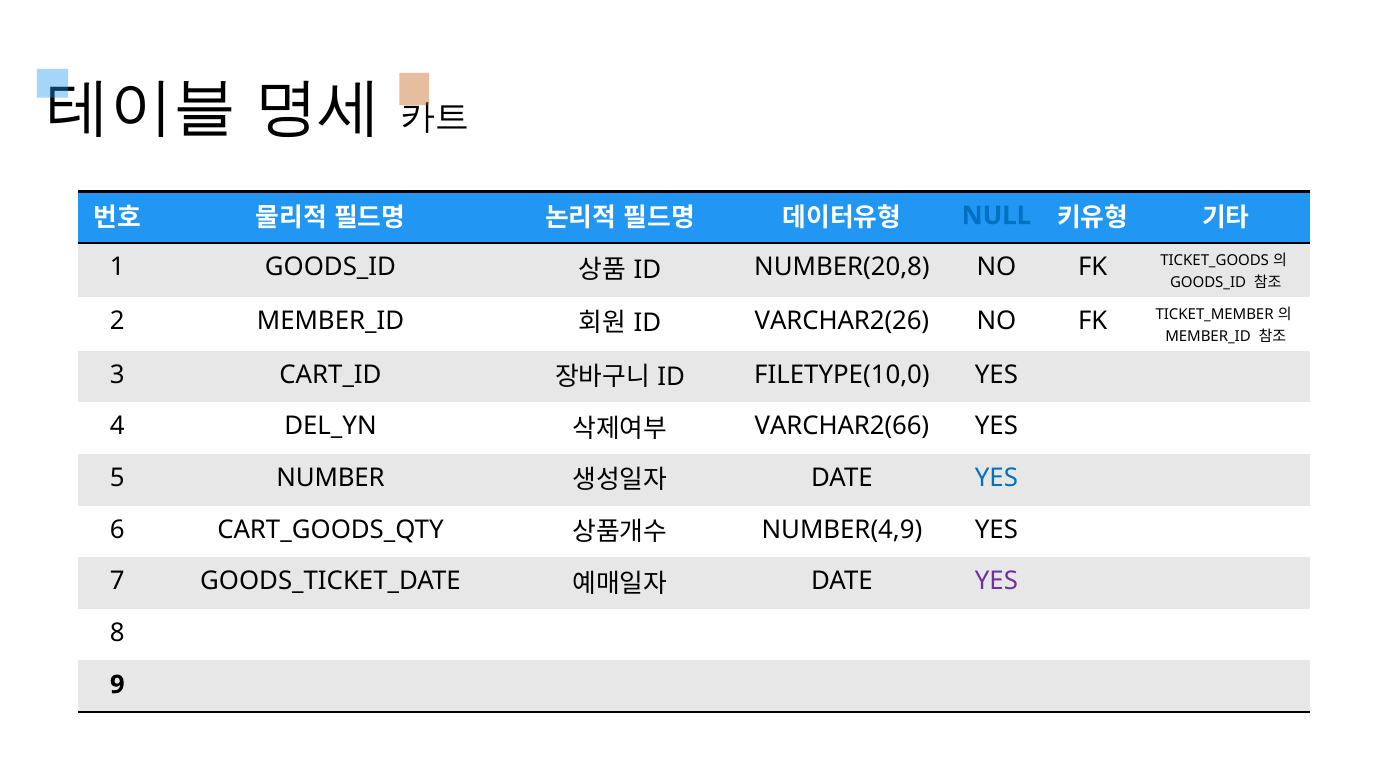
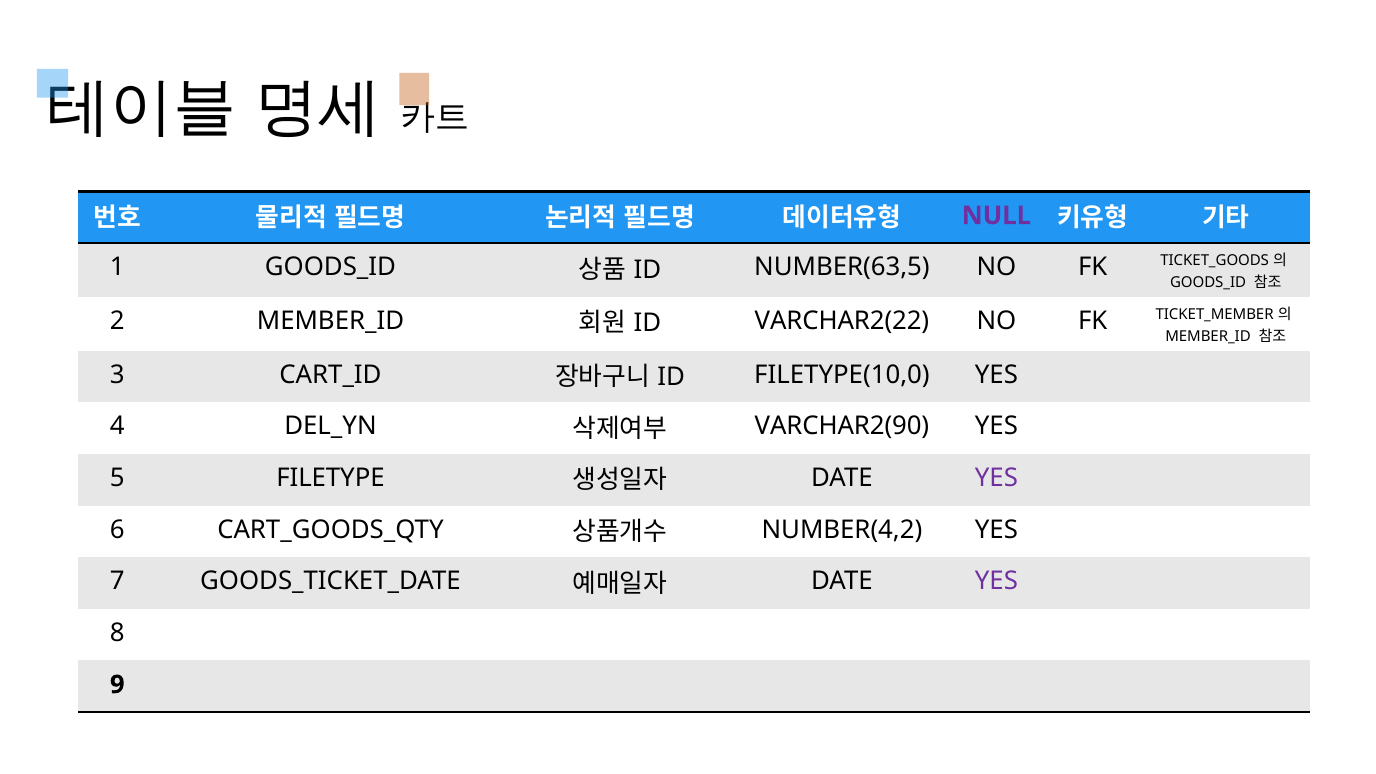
NULL colour: blue -> purple (996, 216)
NUMBER(20,8: NUMBER(20,8 -> NUMBER(63,5 (842, 267)
VARCHAR2(26: VARCHAR2(26 -> VARCHAR2(22 (842, 321)
VARCHAR2(66: VARCHAR2(66 -> VARCHAR2(90 (842, 426)
NUMBER: NUMBER -> FILETYPE (330, 478)
YES colour: blue -> purple (996, 478)
NUMBER(4,9: NUMBER(4,9 -> NUMBER(4,2 (842, 530)
